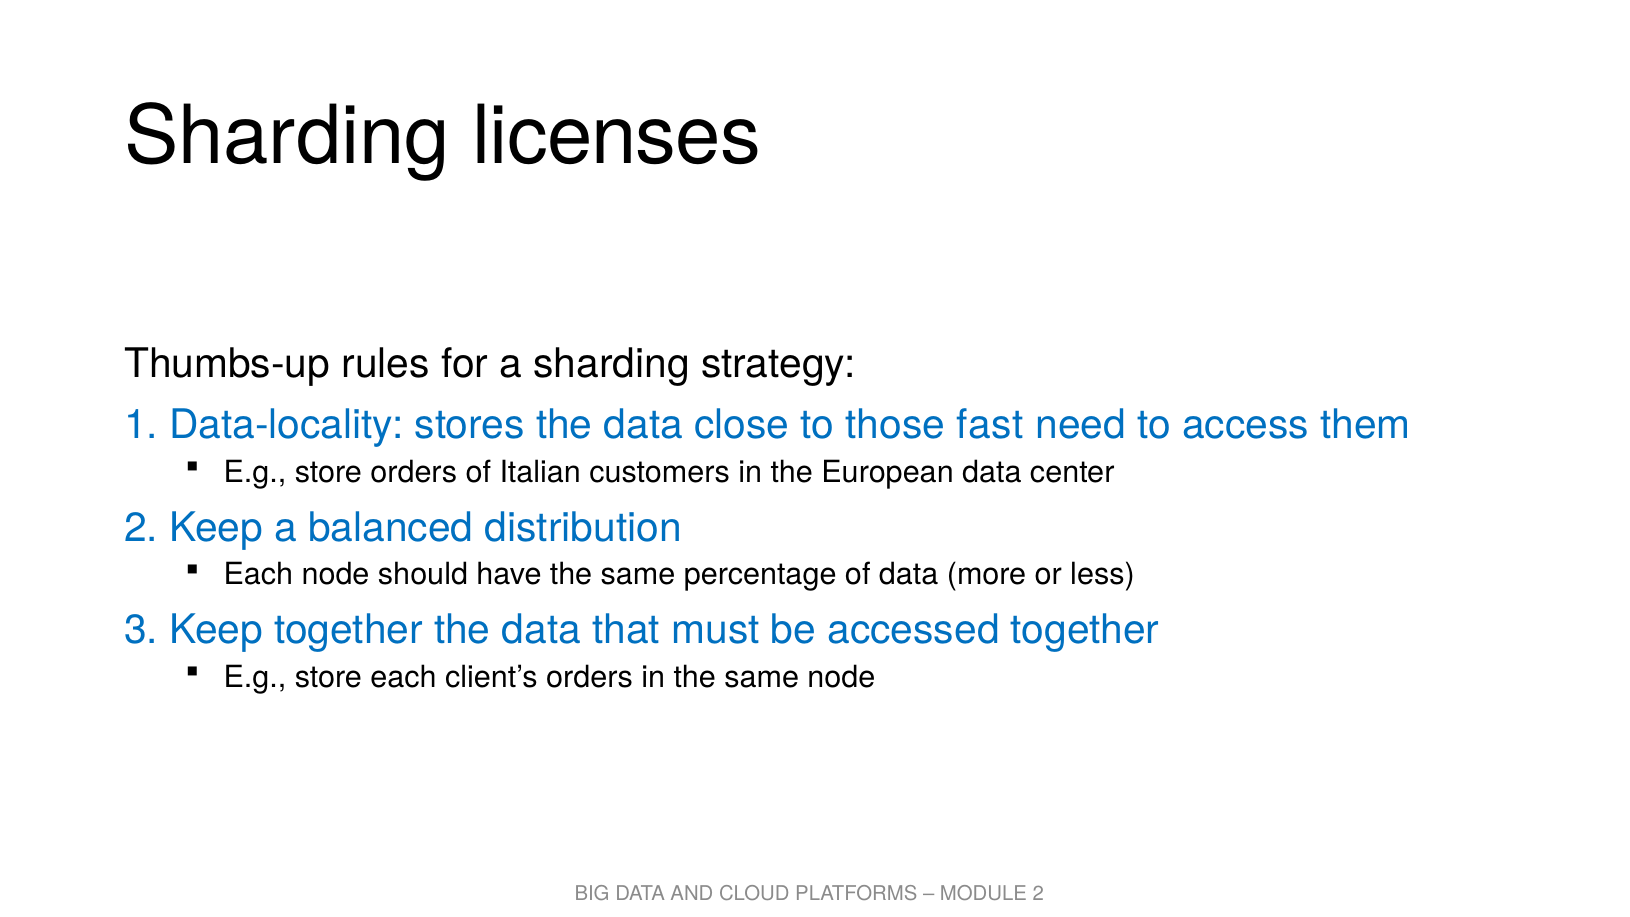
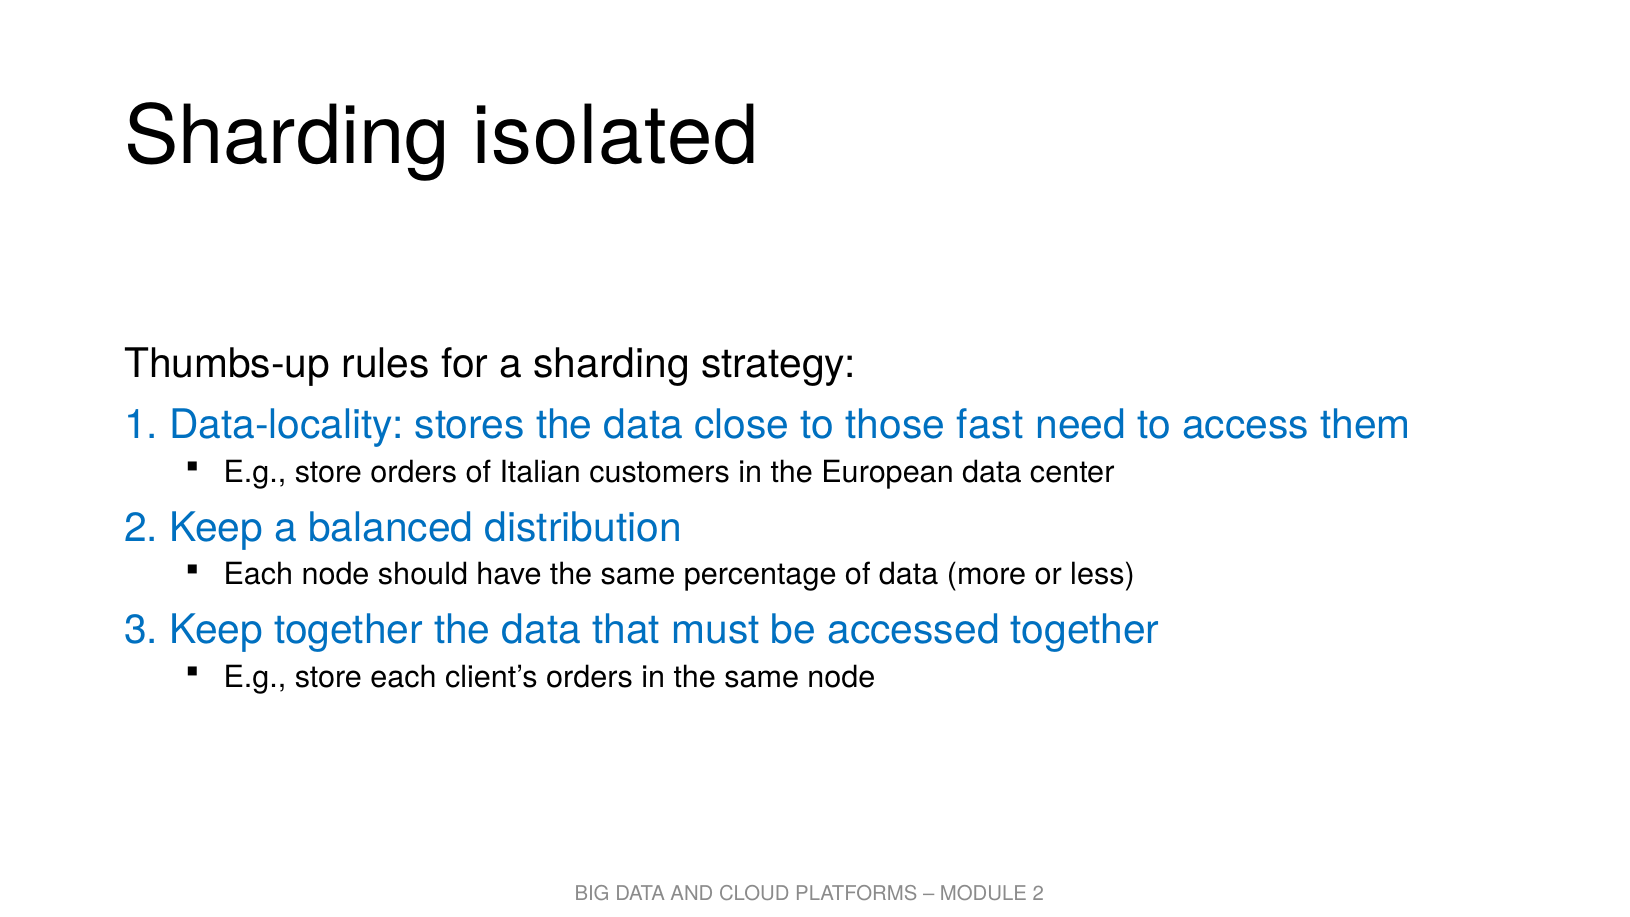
licenses: licenses -> isolated (616, 137)
